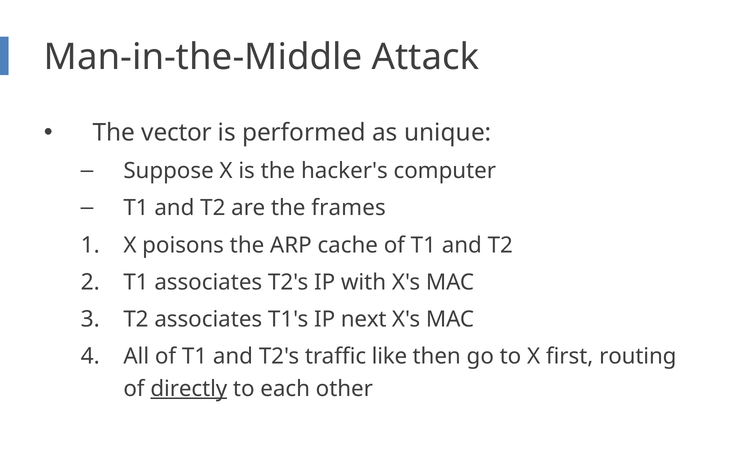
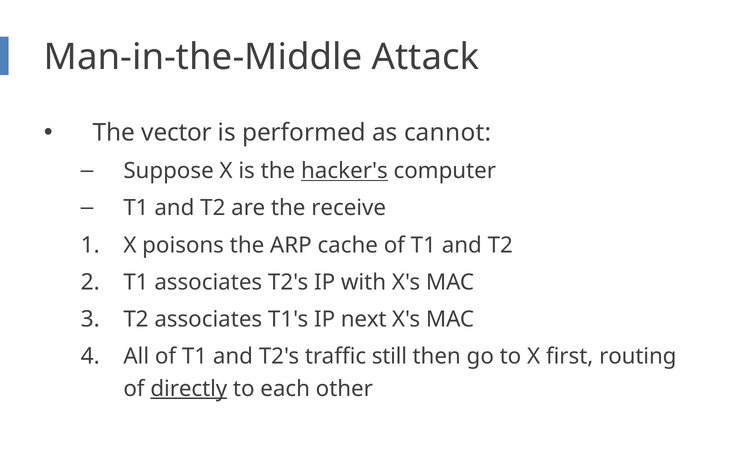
unique: unique -> cannot (448, 133)
hacker's underline: none -> present (344, 171)
frames: frames -> receive (349, 208)
like: like -> still (389, 357)
